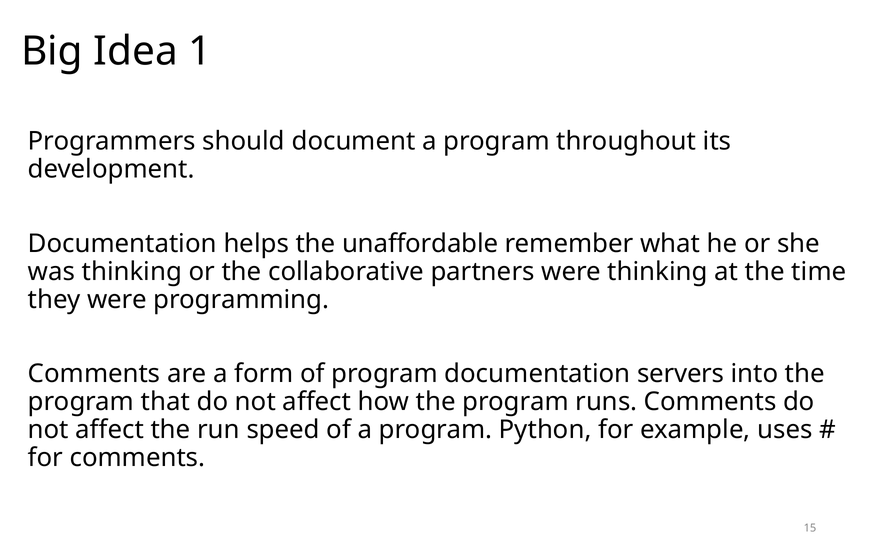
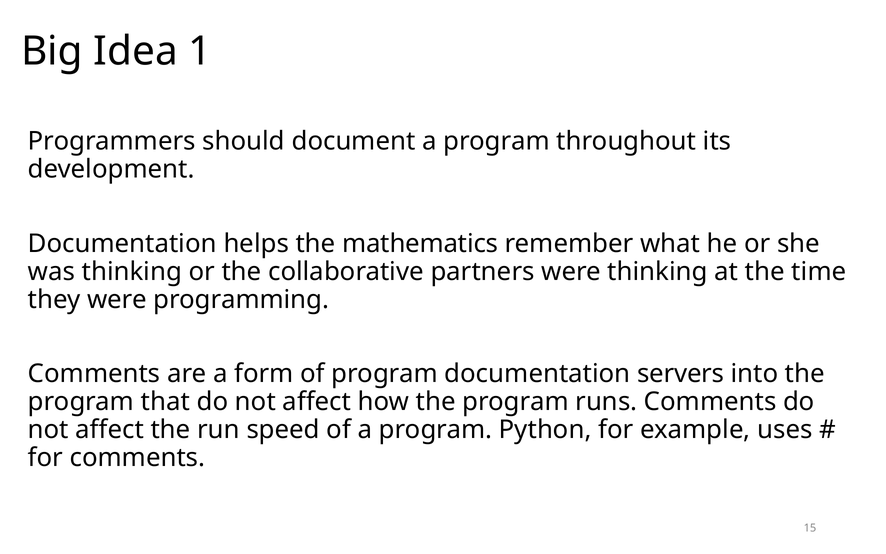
unaffordable: unaffordable -> mathematics (420, 244)
